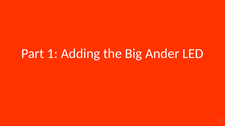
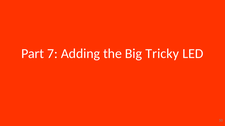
1: 1 -> 7 (52, 54)
Ander: Ander -> Tricky (162, 54)
